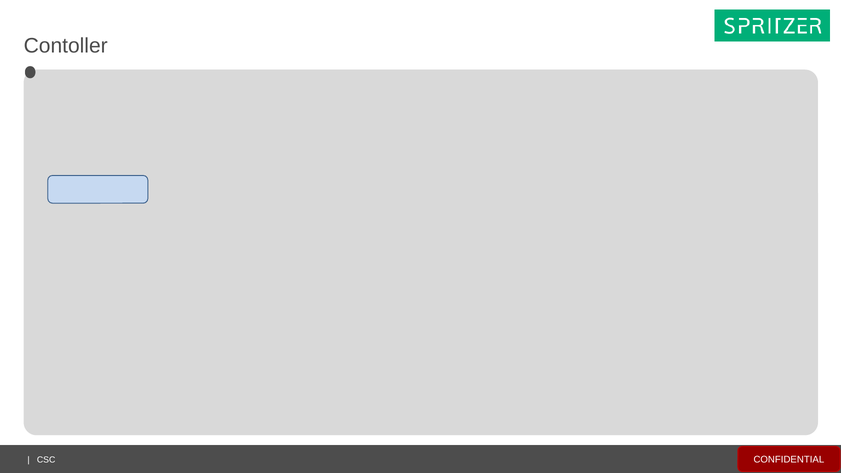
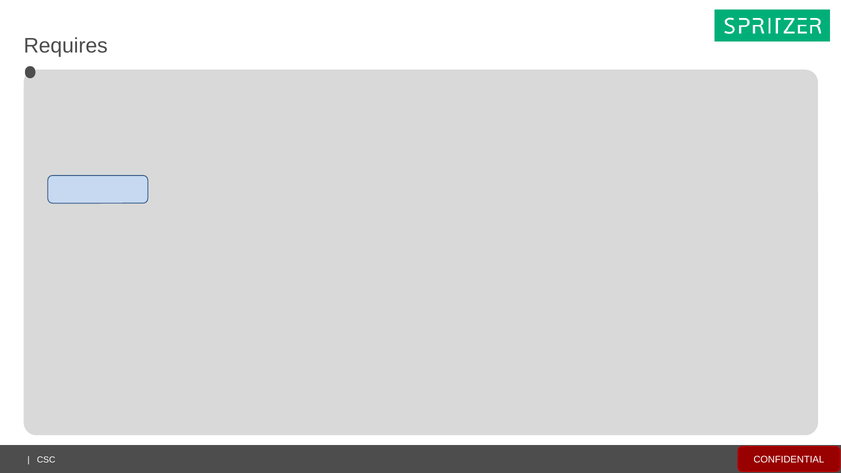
Contoller: Contoller -> Requires (66, 46)
